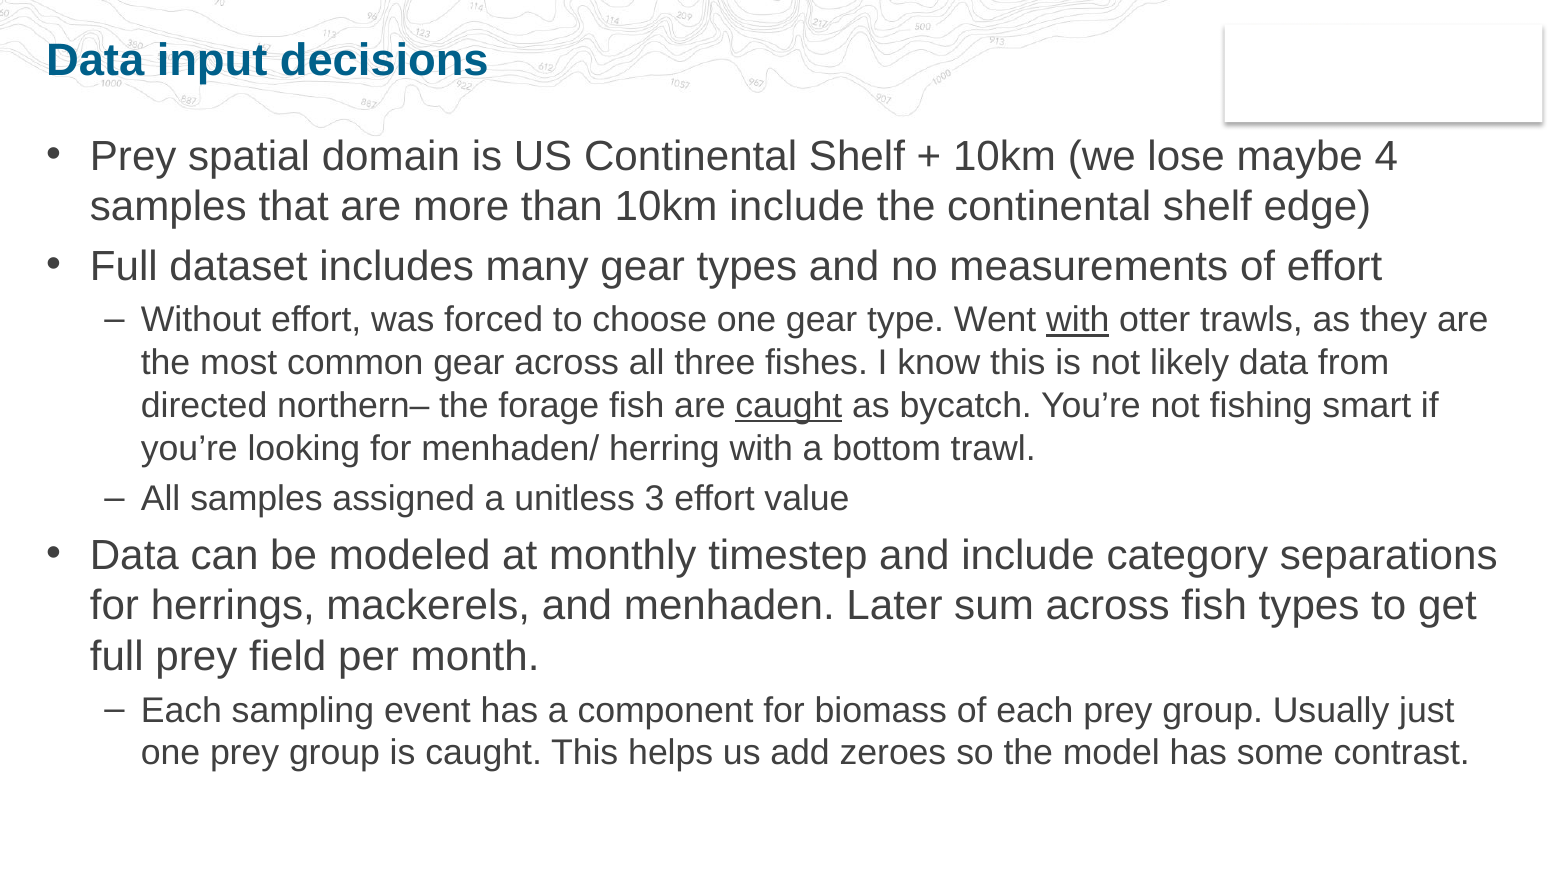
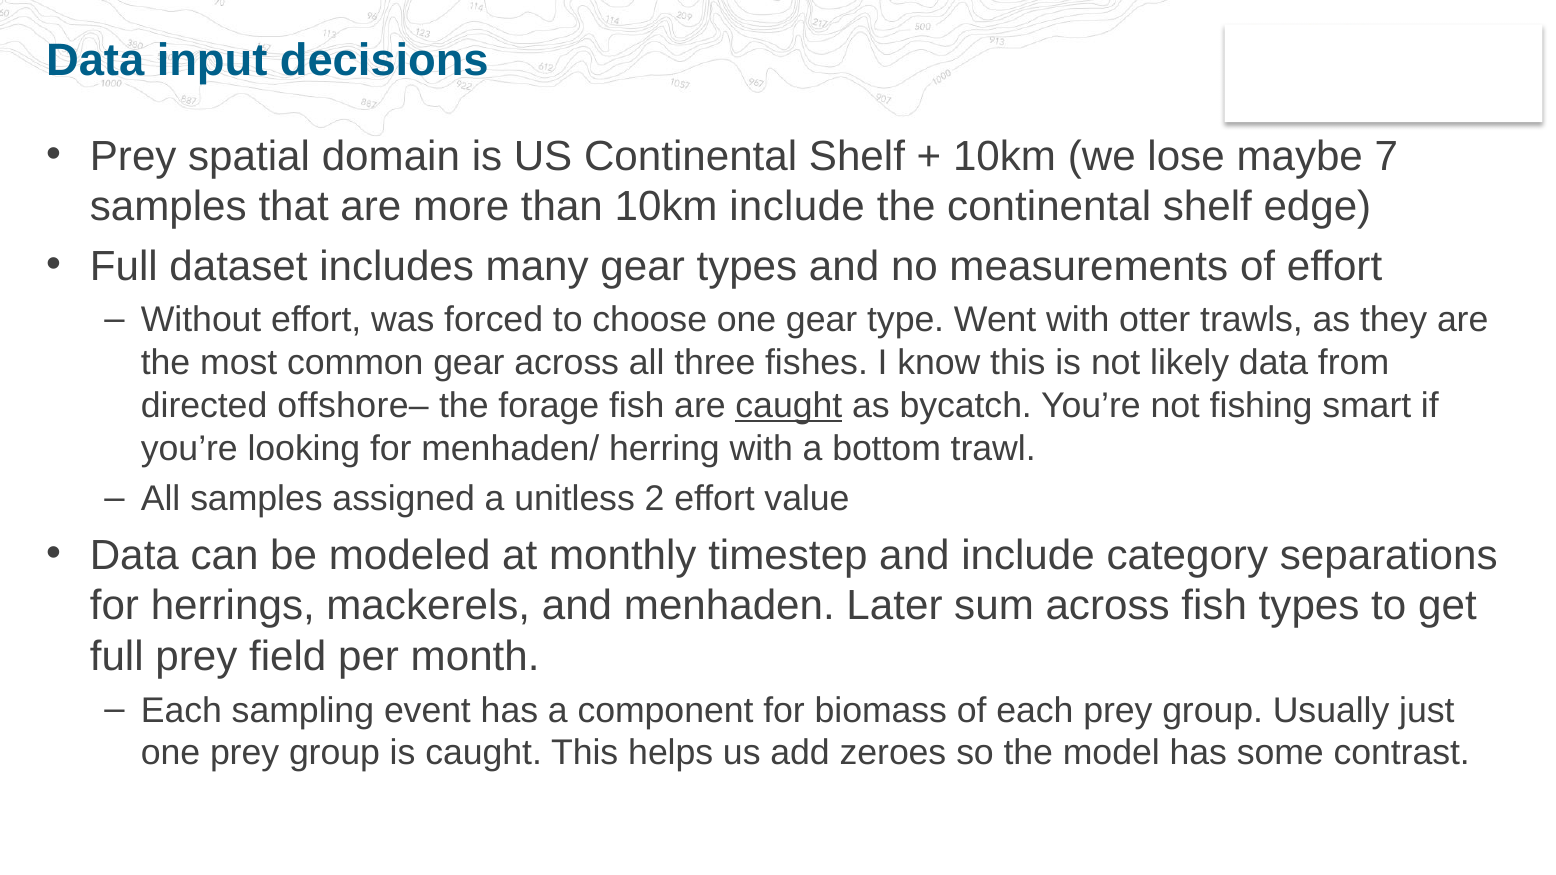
4: 4 -> 7 (1386, 156)
with underline: present -> none (1078, 320)
northern–: northern– -> offshore– (353, 406)
3: 3 -> 2 (655, 499)
